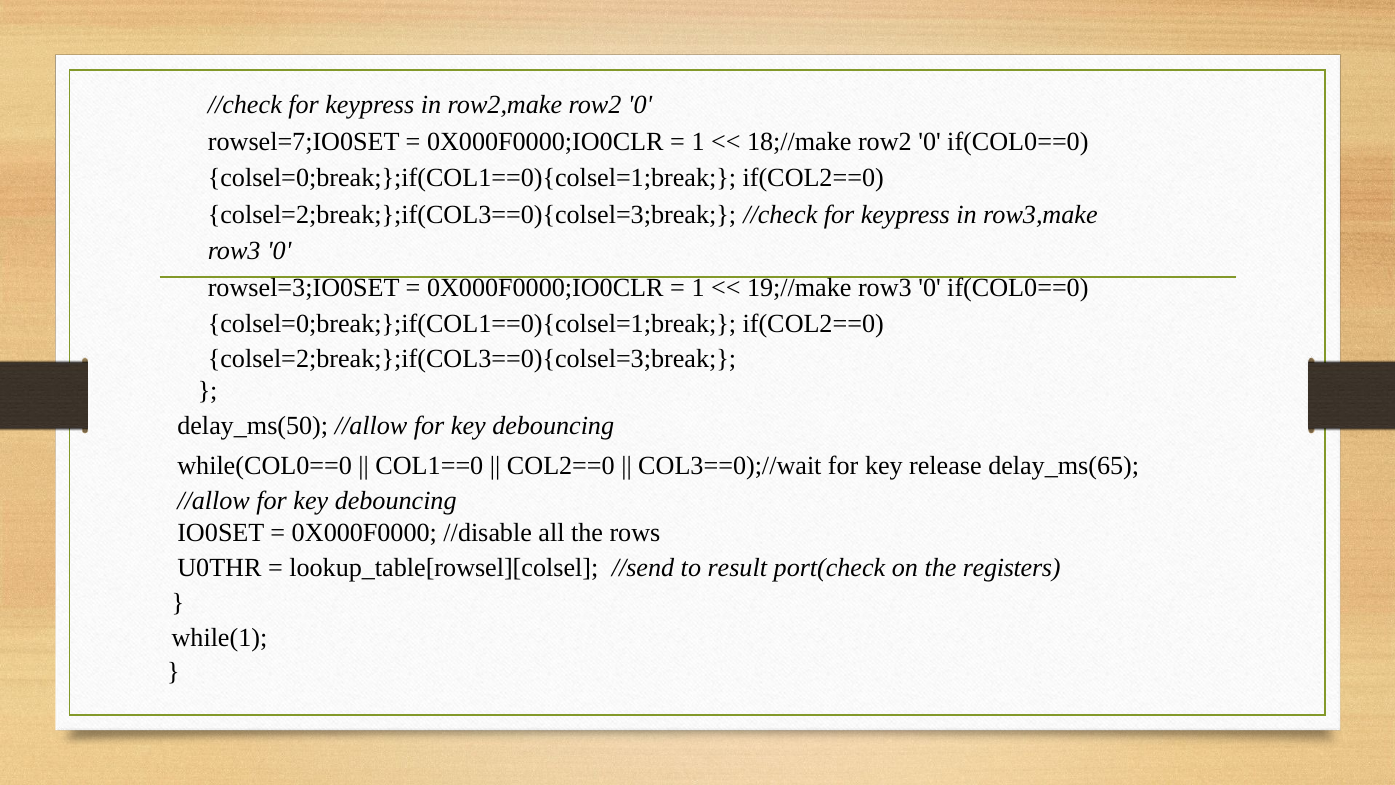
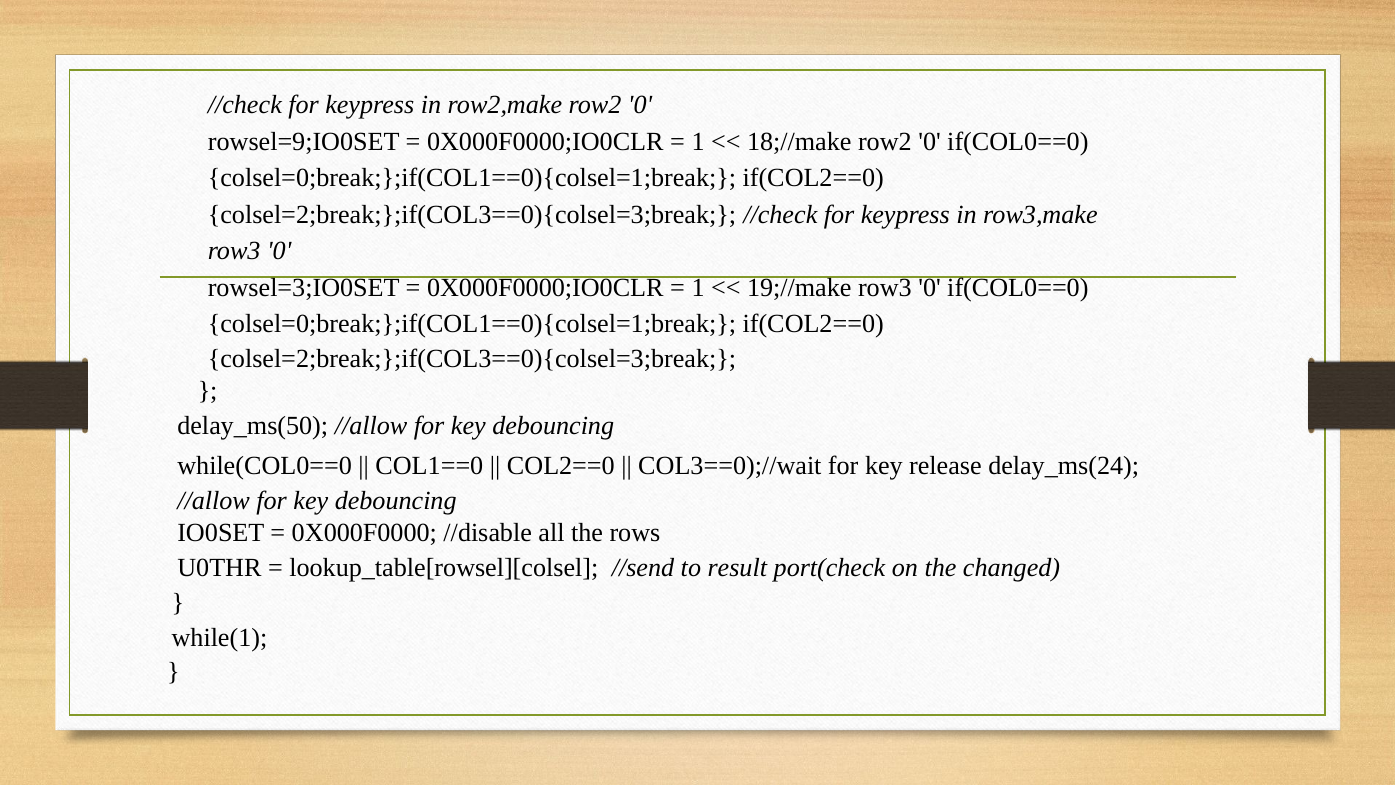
rowsel=7;IO0SET: rowsel=7;IO0SET -> rowsel=9;IO0SET (304, 142)
delay_ms(65: delay_ms(65 -> delay_ms(24 (1064, 465)
registers: registers -> changed (1012, 568)
